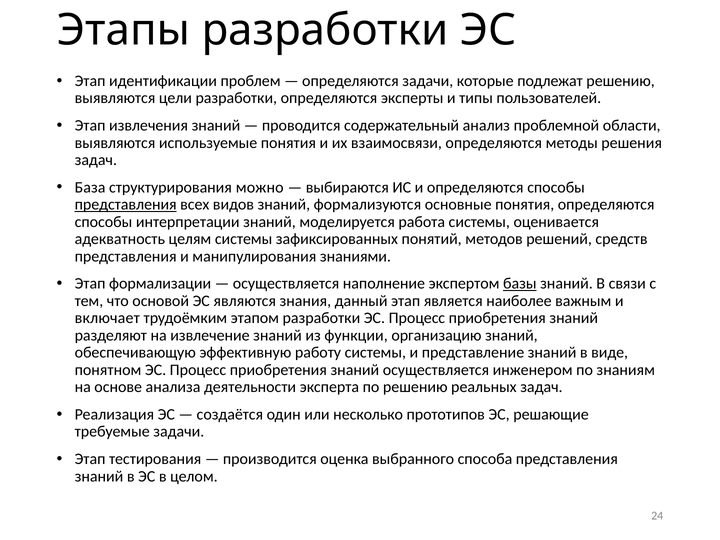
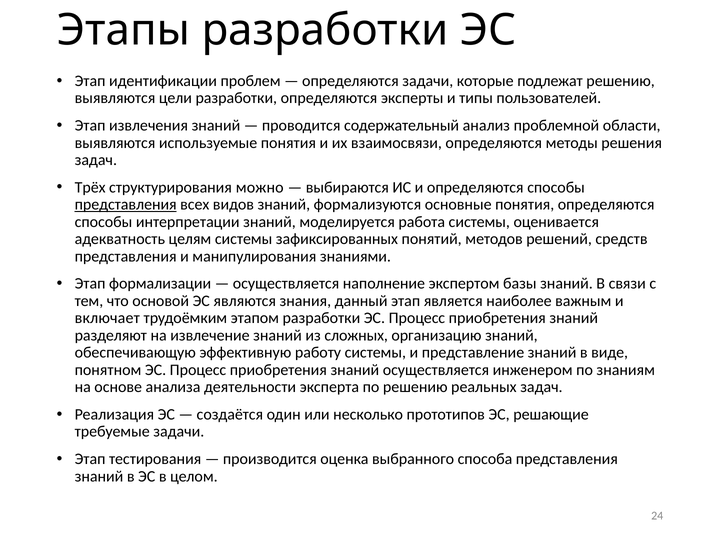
База: База -> Трёх (90, 187)
базы underline: present -> none (520, 284)
функции: функции -> сложных (356, 335)
